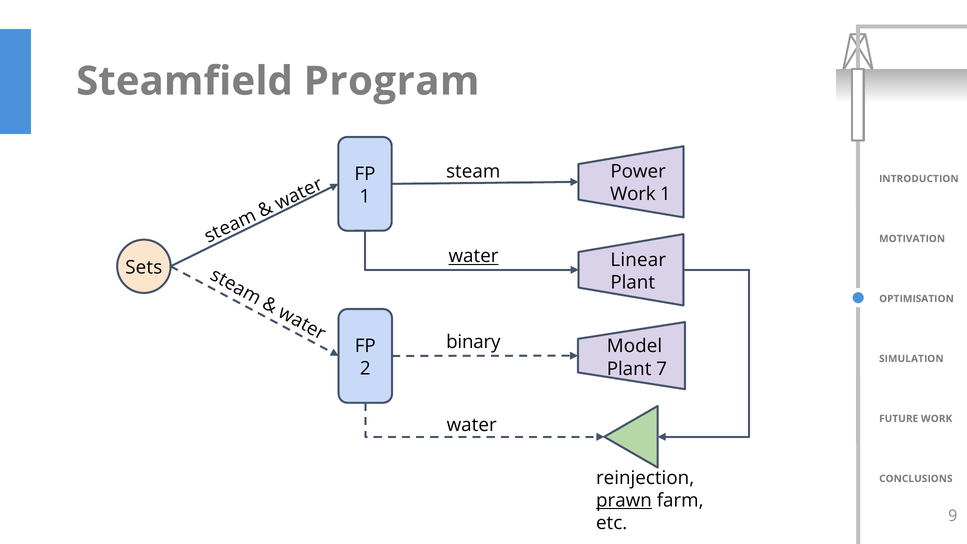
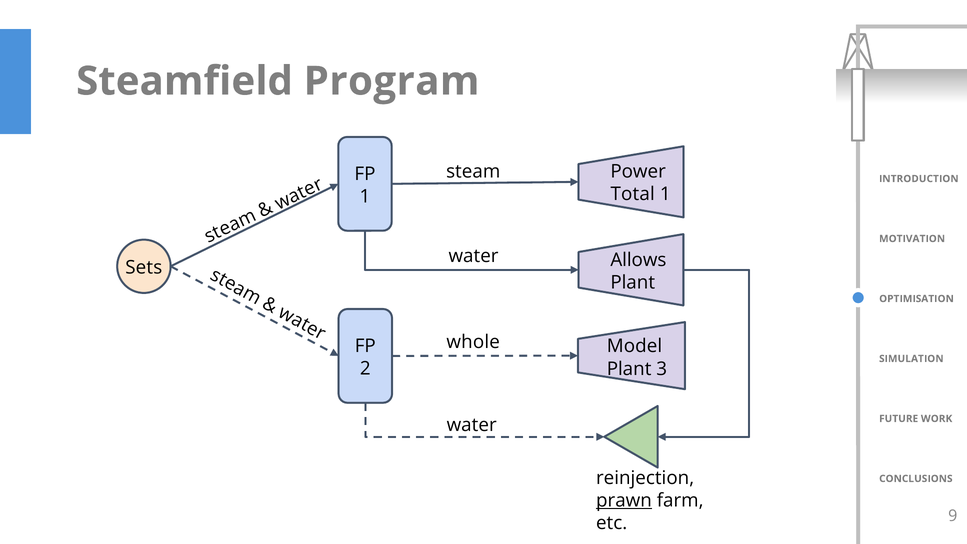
Work: Work -> Total (633, 194)
water underline: present -> none (474, 256)
Linear: Linear -> Allows (638, 260)
binary: binary -> whole (473, 342)
7: 7 -> 3 (662, 369)
